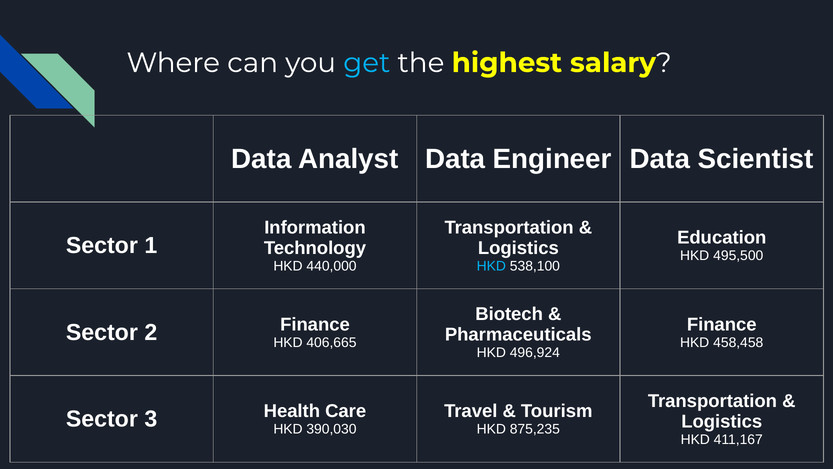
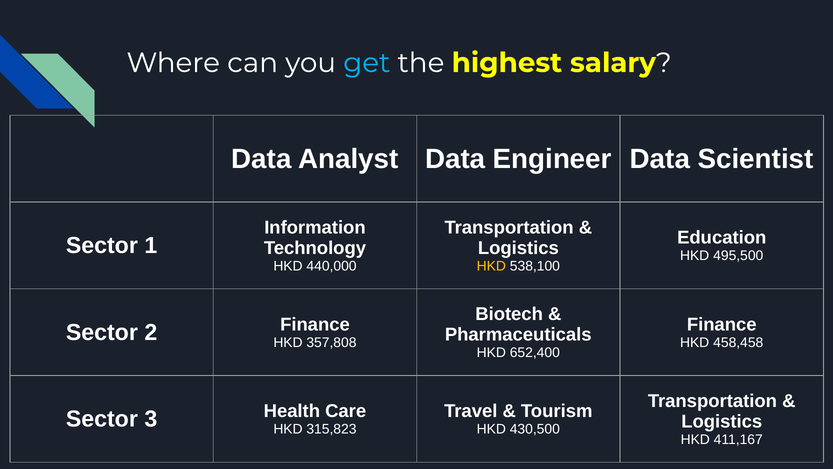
HKD colour: light blue -> yellow (491, 266)
406,665: 406,665 -> 357,808 (331, 342)
496,924: 496,924 -> 652,400 (535, 353)
390,030: 390,030 -> 315,823 (331, 429)
875,235: 875,235 -> 430,500 (535, 429)
